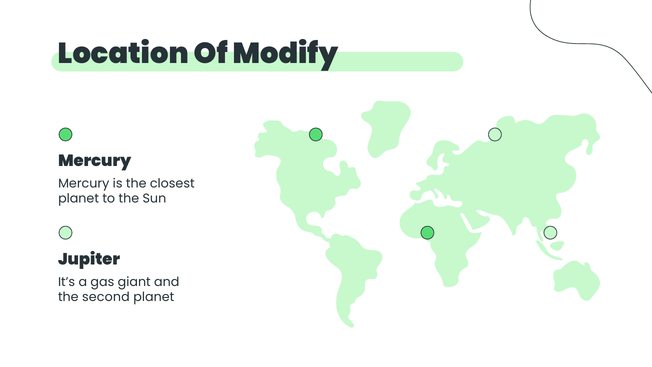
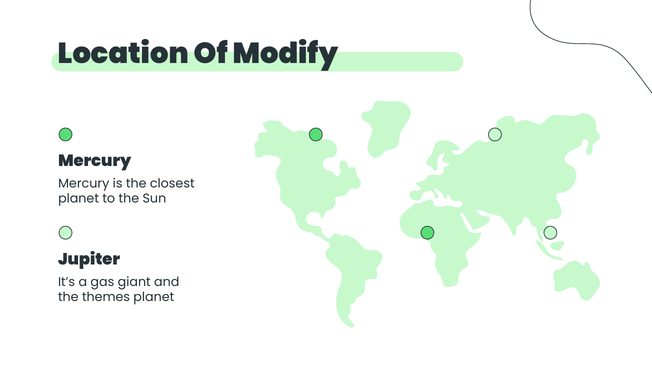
second: second -> themes (106, 297)
